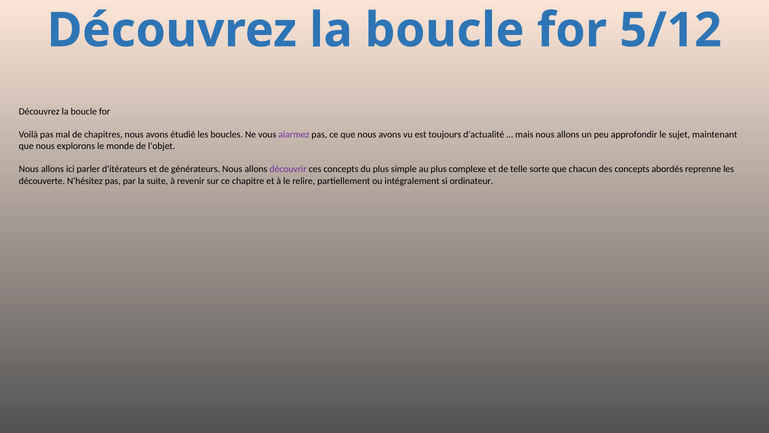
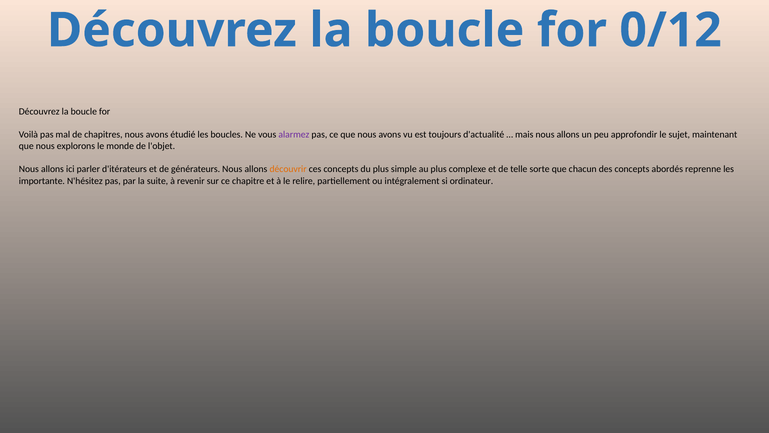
5/12: 5/12 -> 0/12 (671, 30)
découvrir colour: purple -> orange (288, 169)
découverte: découverte -> importante (42, 181)
